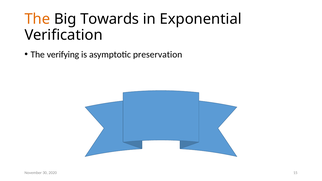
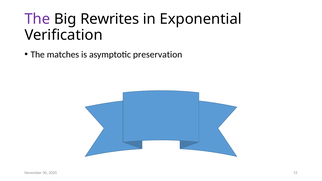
The colour: orange -> purple (37, 19)
Towards: Towards -> Rewrites (110, 19)
verifying: verifying -> matches (63, 54)
